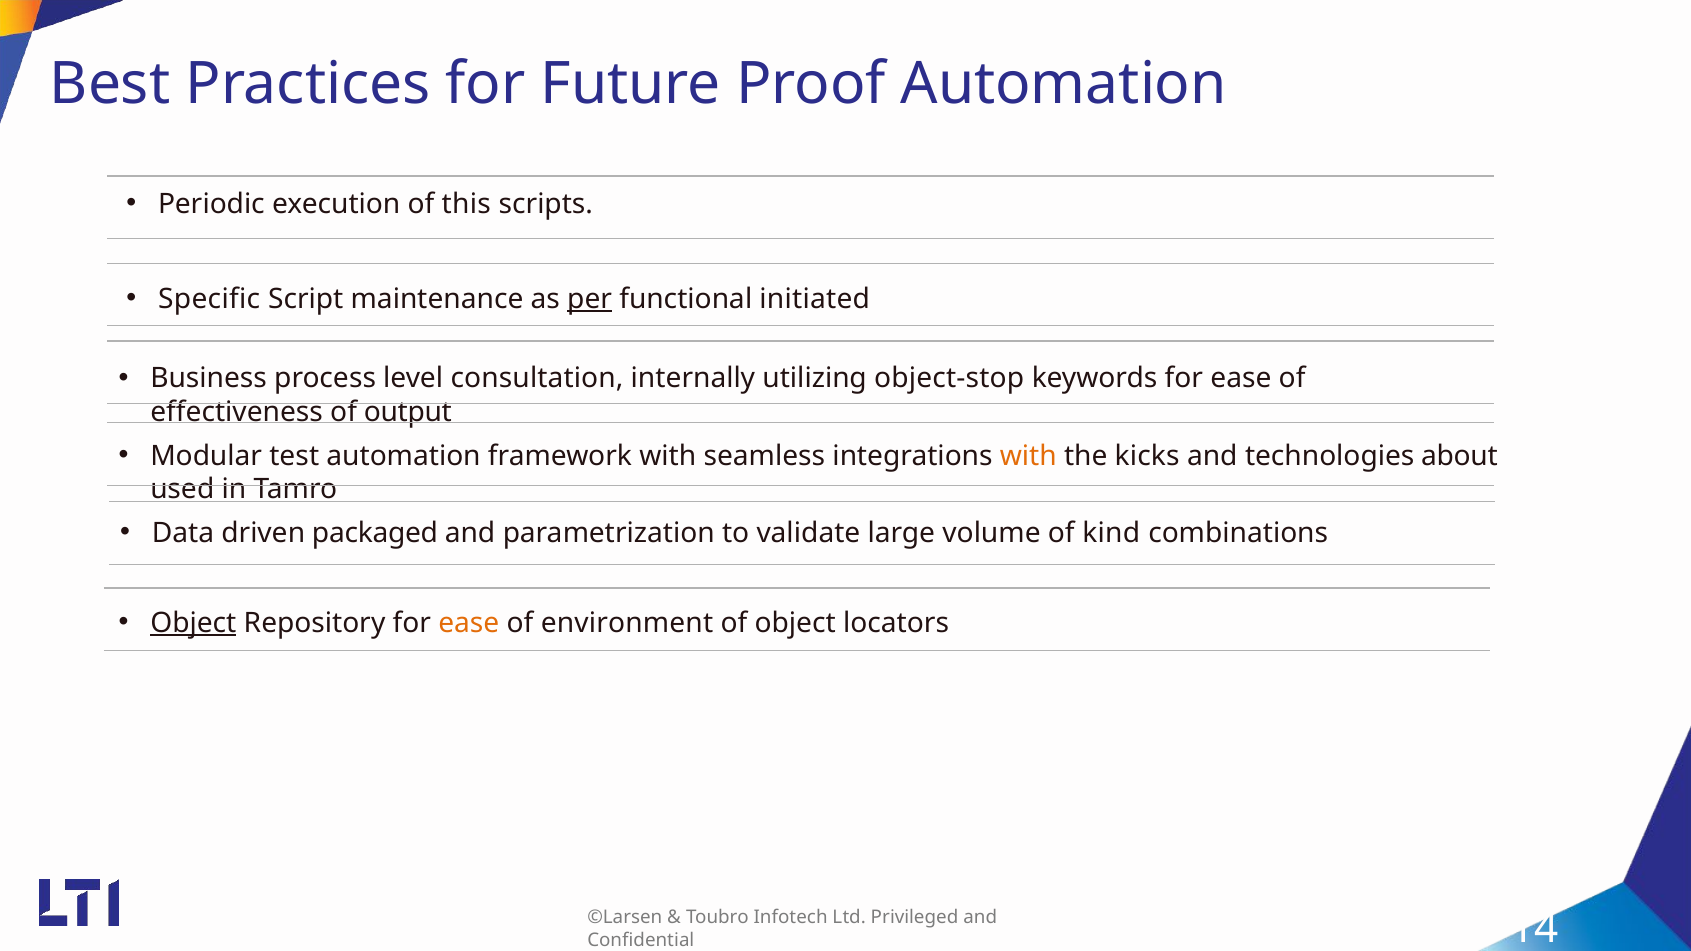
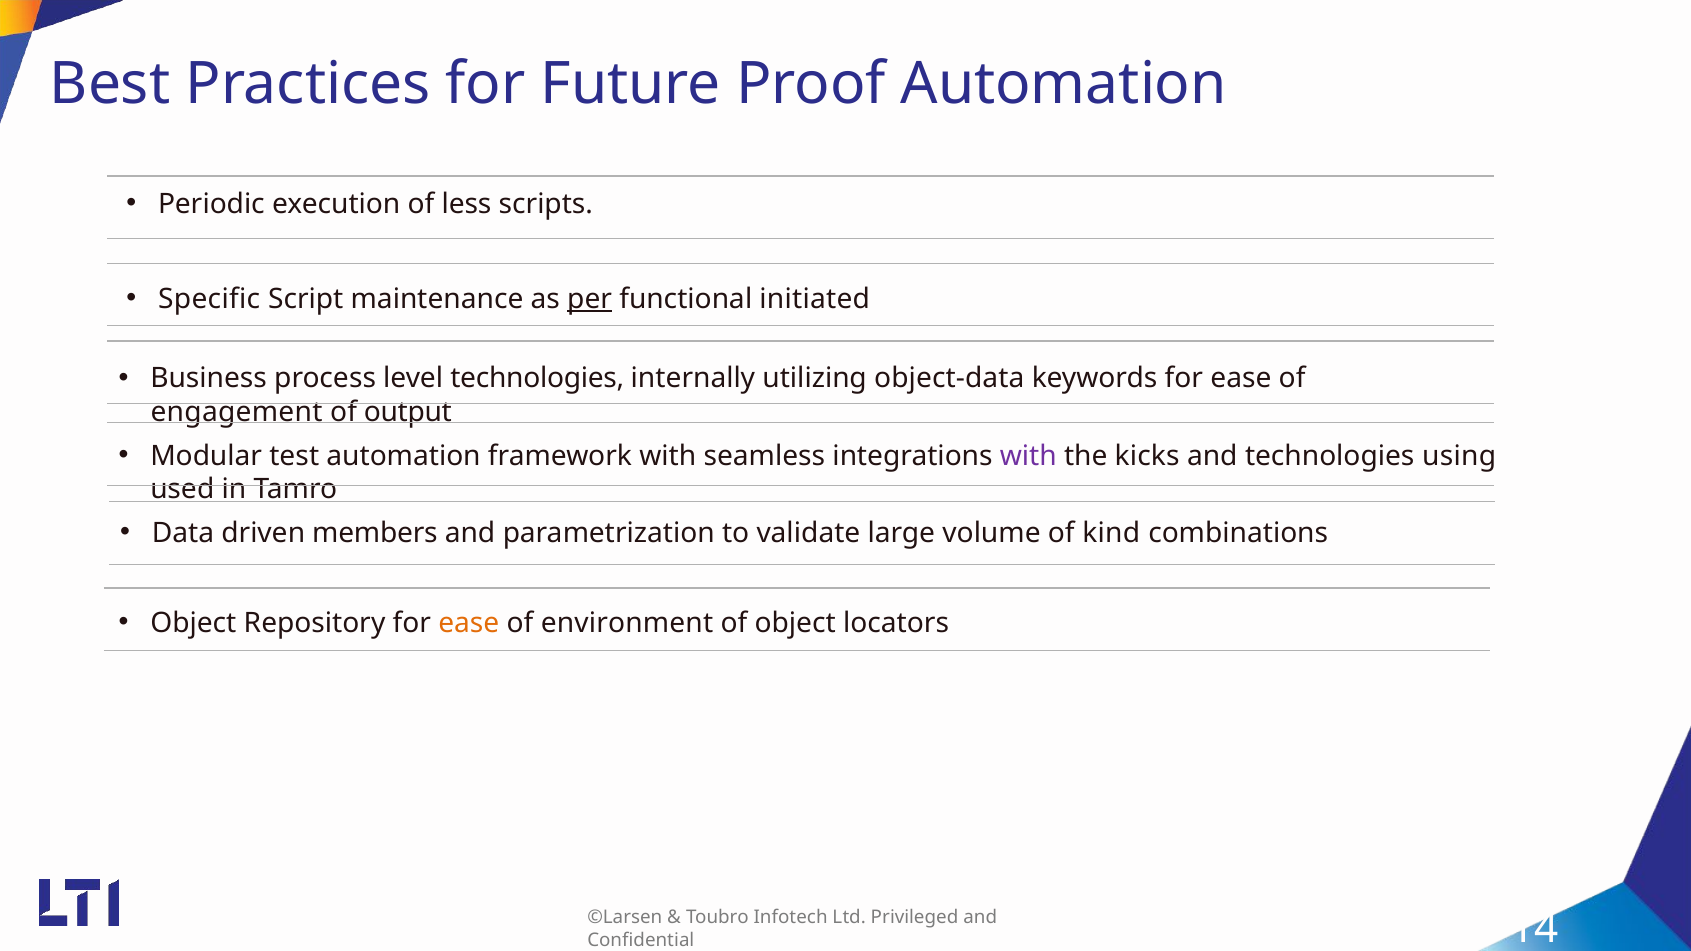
this: this -> less (467, 204)
level consultation: consultation -> technologies (537, 379)
object-stop: object-stop -> object-data (949, 379)
effectiveness: effectiveness -> engagement (237, 413)
with colour: orange -> purple (1028, 456)
about: about -> using (1459, 456)
packaged: packaged -> members (375, 533)
Object underline: present -> none (193, 623)
